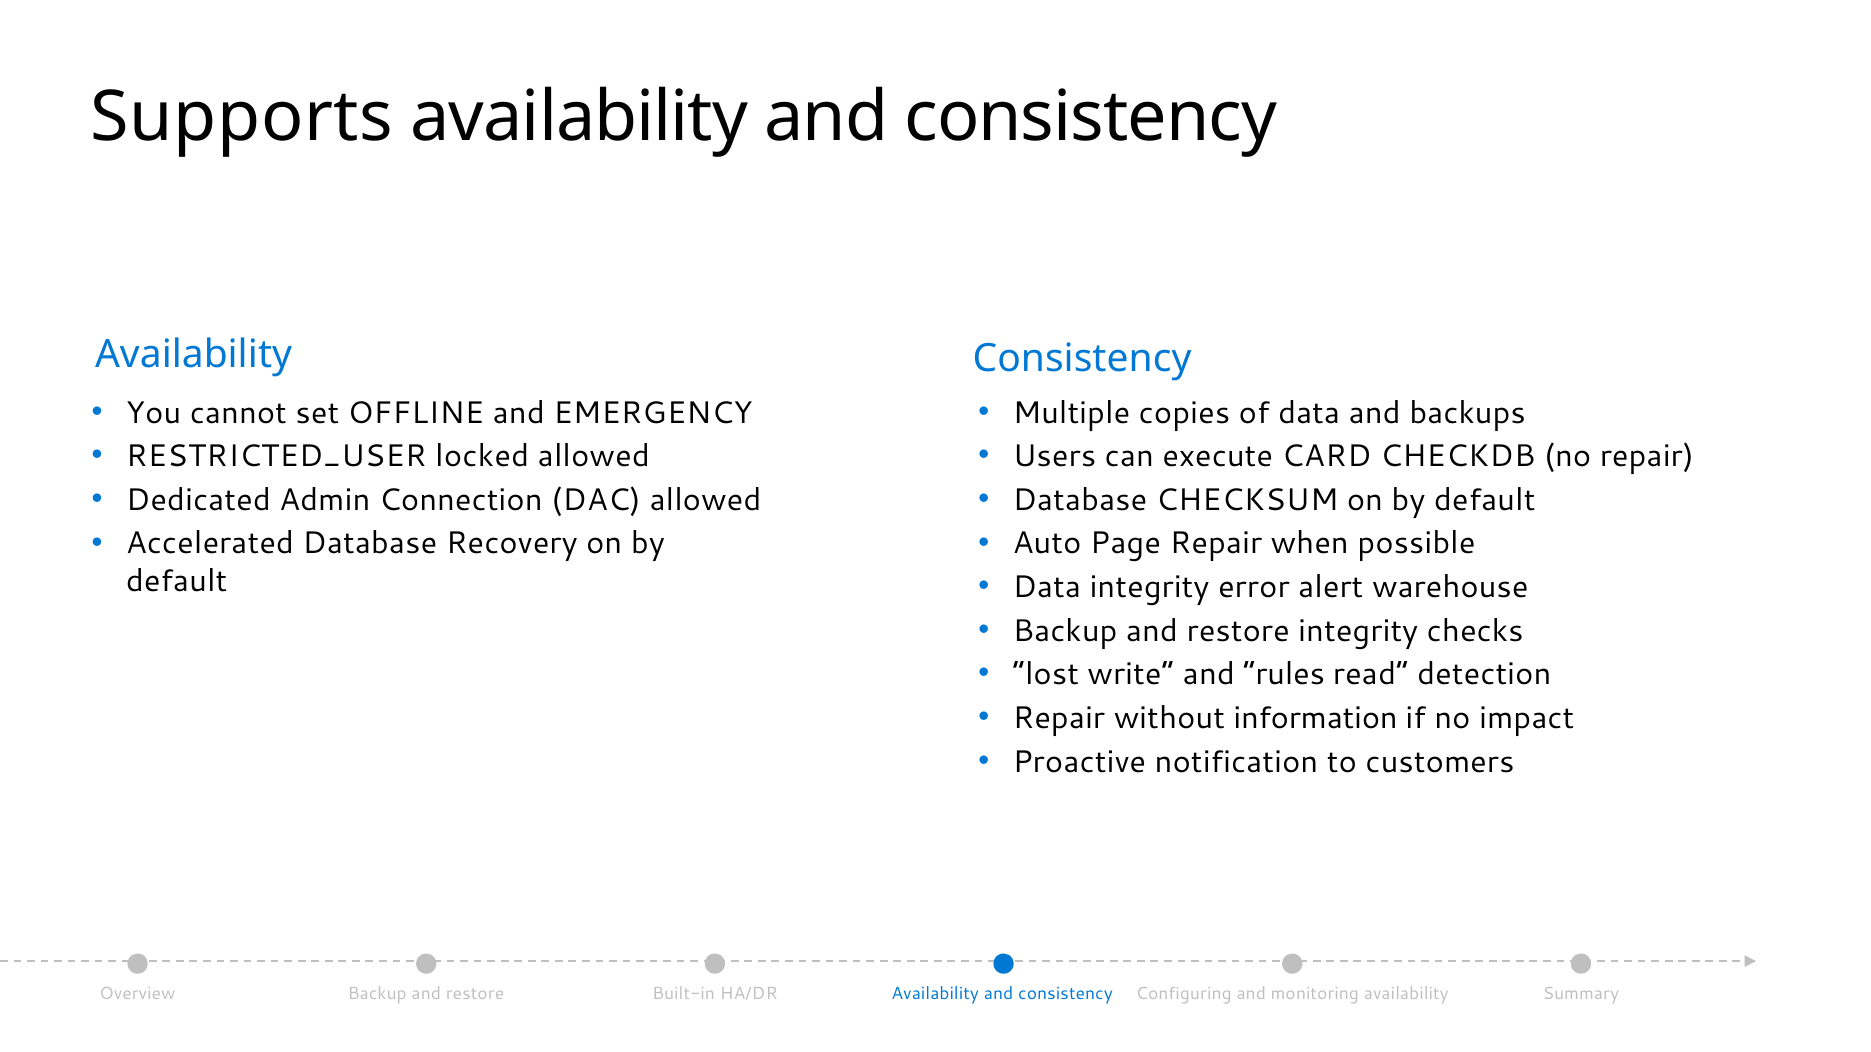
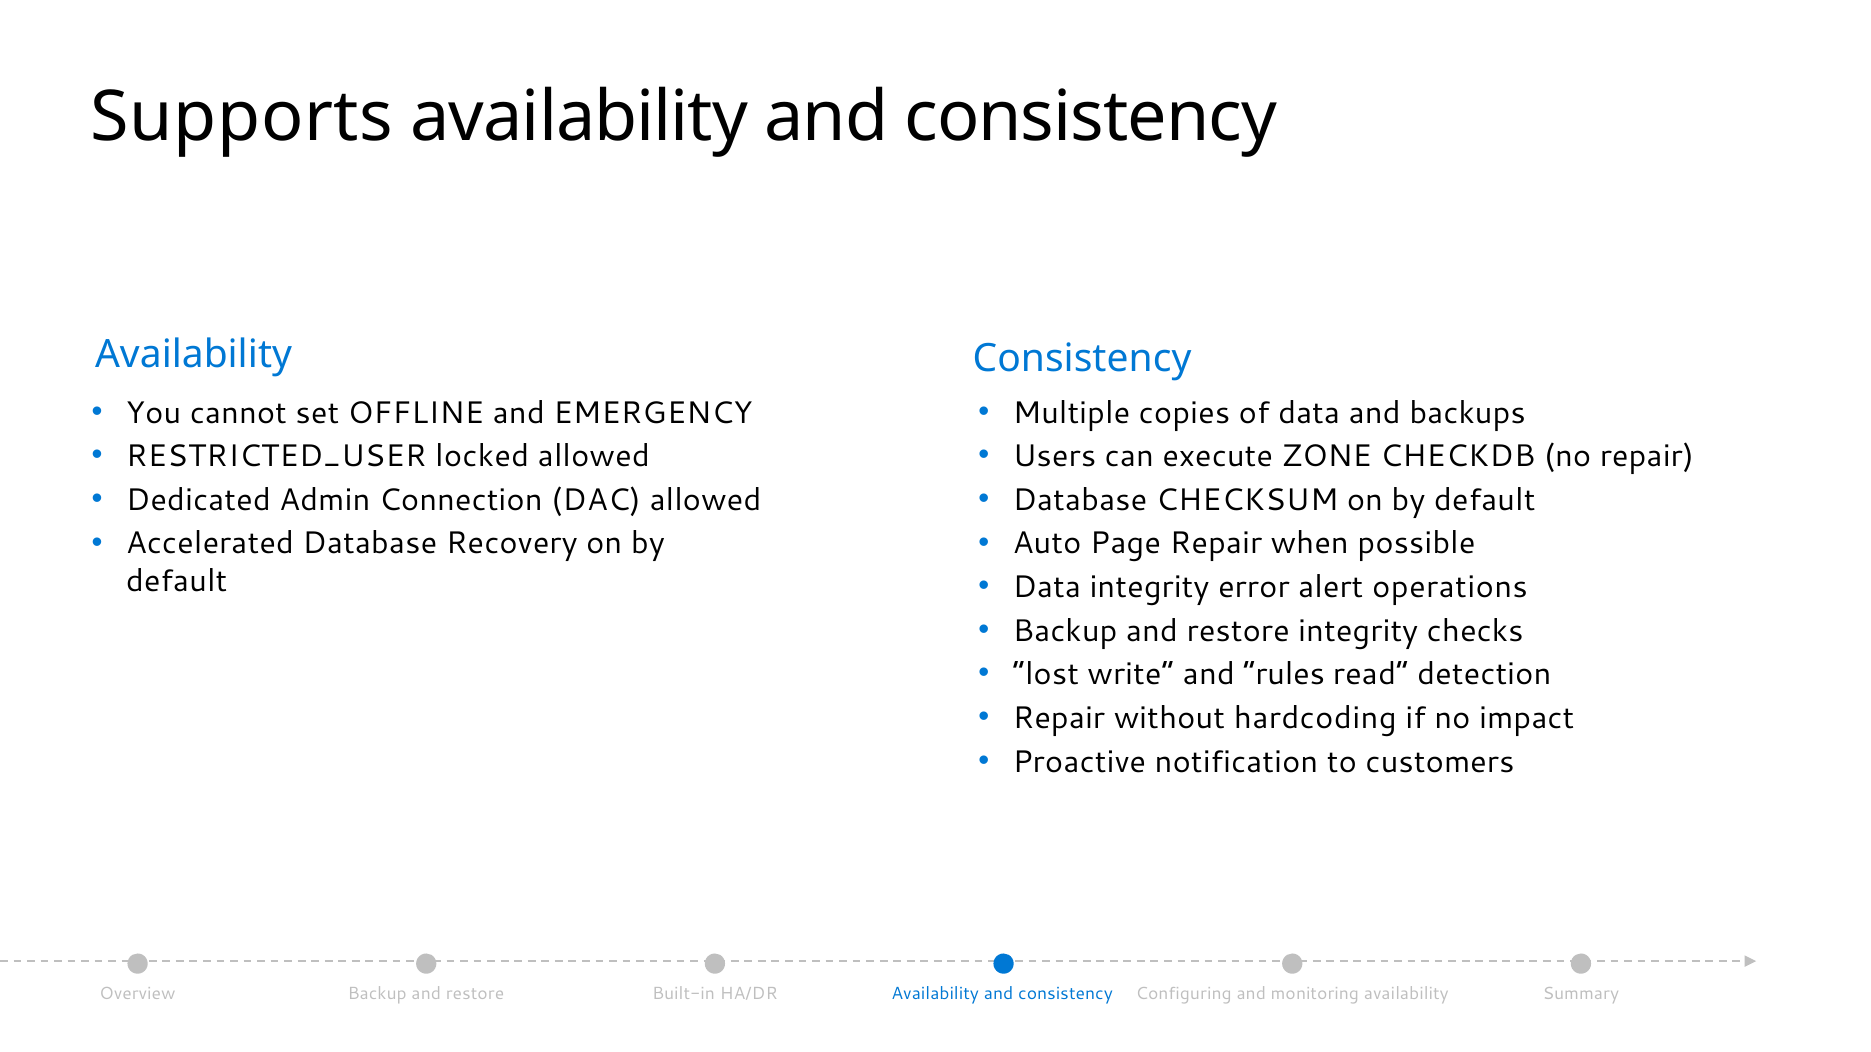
CARD: CARD -> ZONE (1327, 457)
warehouse: warehouse -> operations (1450, 588)
information: information -> hardcoding (1315, 718)
